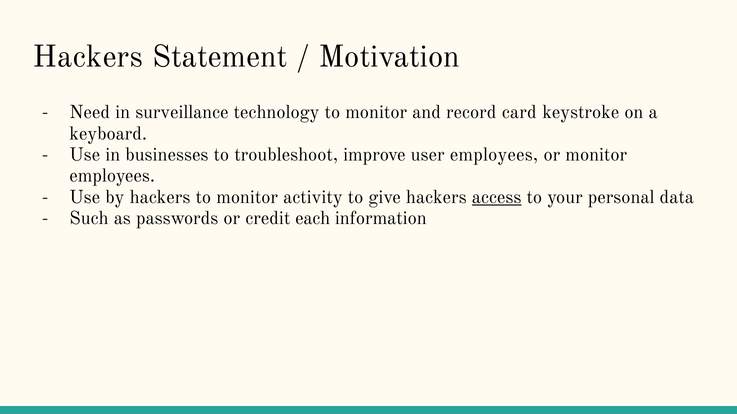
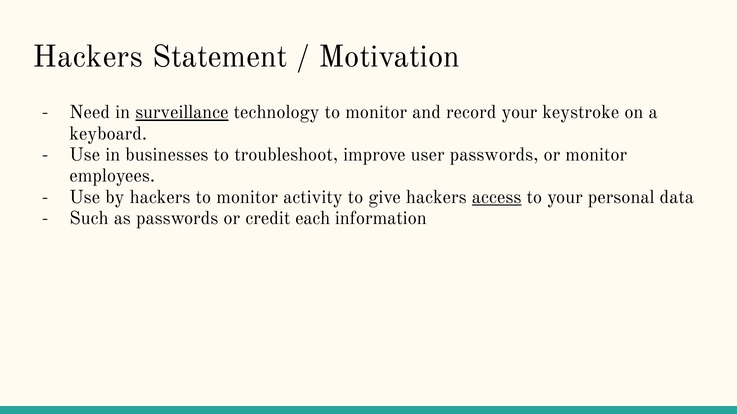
surveillance underline: none -> present (182, 112)
record card: card -> your (519, 112)
user employees: employees -> passwords (494, 155)
